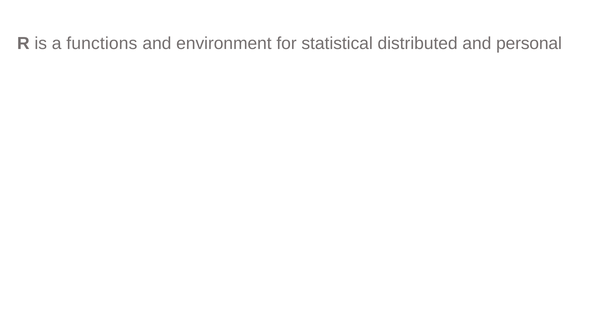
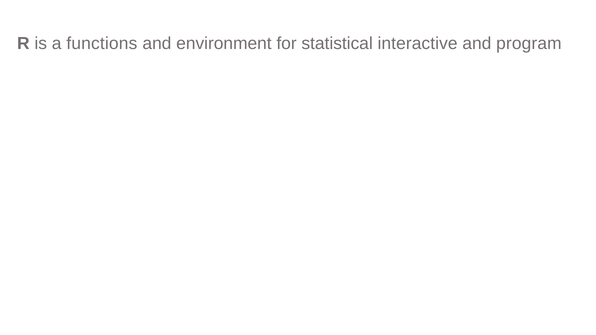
distributed: distributed -> interactive (418, 43)
personal: personal -> program (529, 43)
